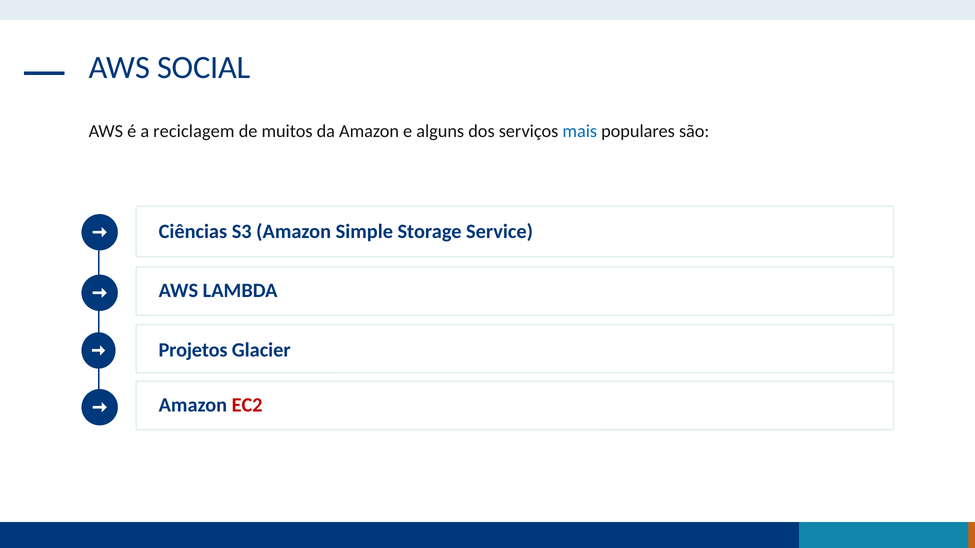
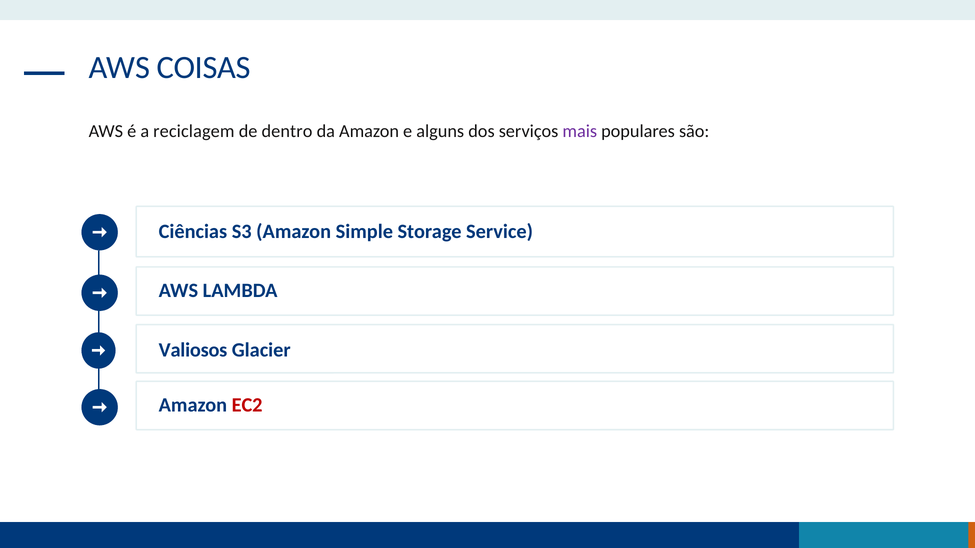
SOCIAL: SOCIAL -> COISAS (204, 68)
muitos: muitos -> dentro (287, 131)
mais colour: blue -> purple (580, 131)
Projetos: Projetos -> Valiosos (193, 350)
